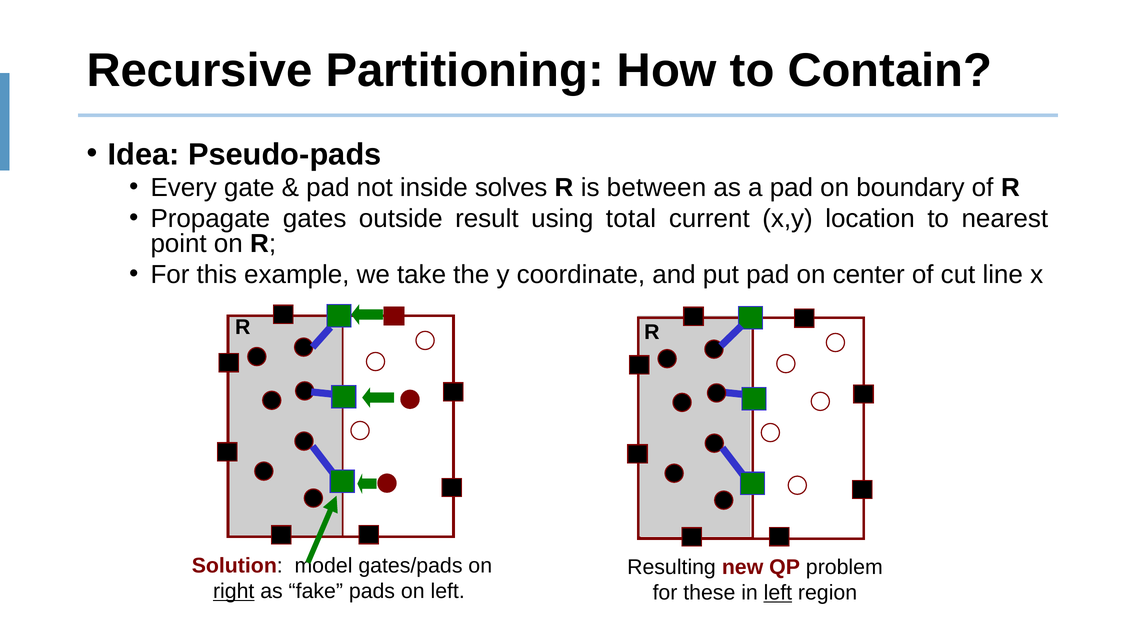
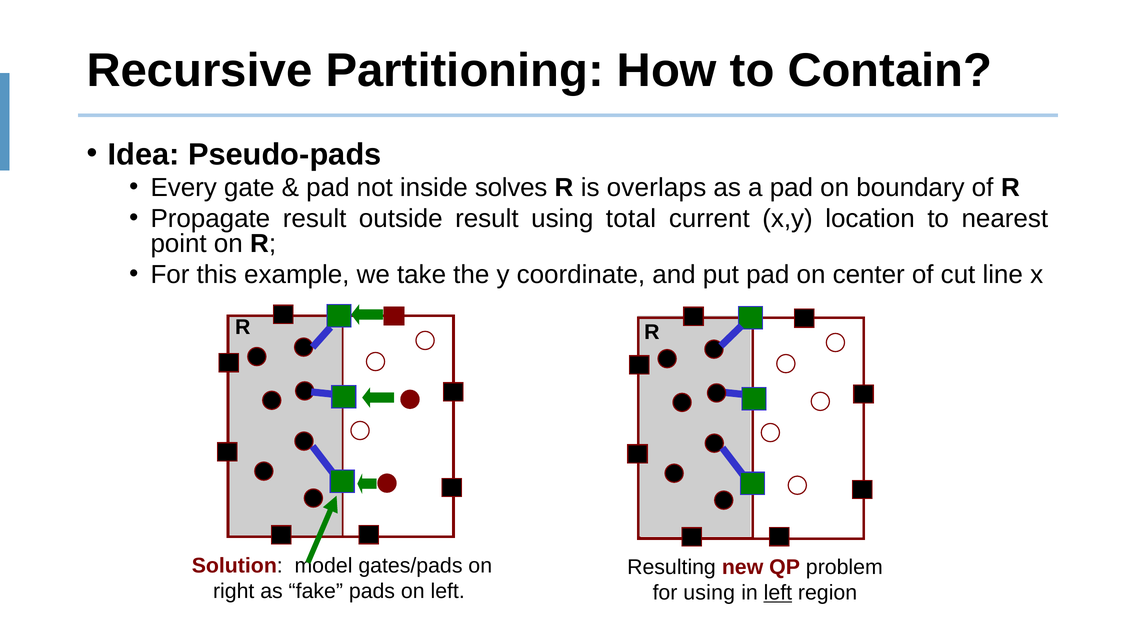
between: between -> overlaps (656, 188)
Propagate gates: gates -> result (315, 219)
right underline: present -> none (234, 591)
for these: these -> using (709, 593)
